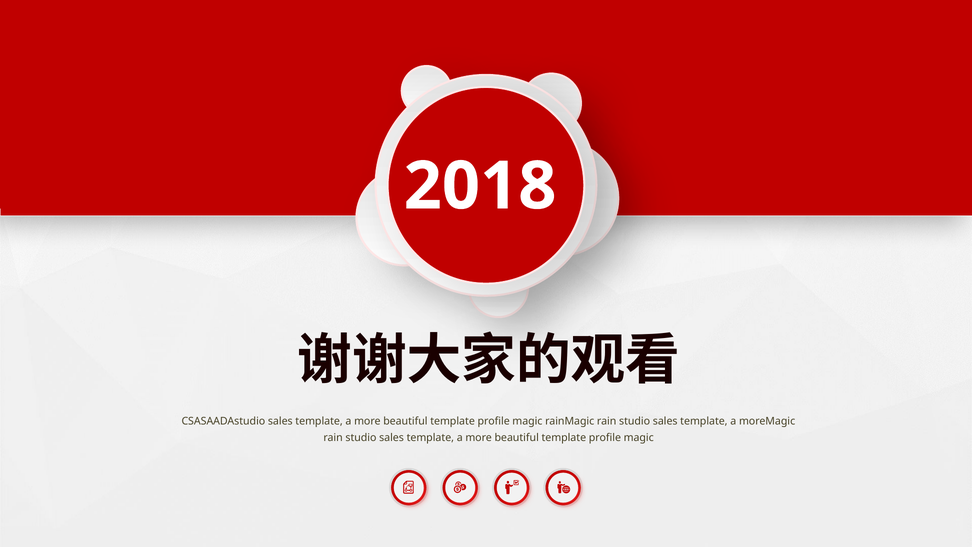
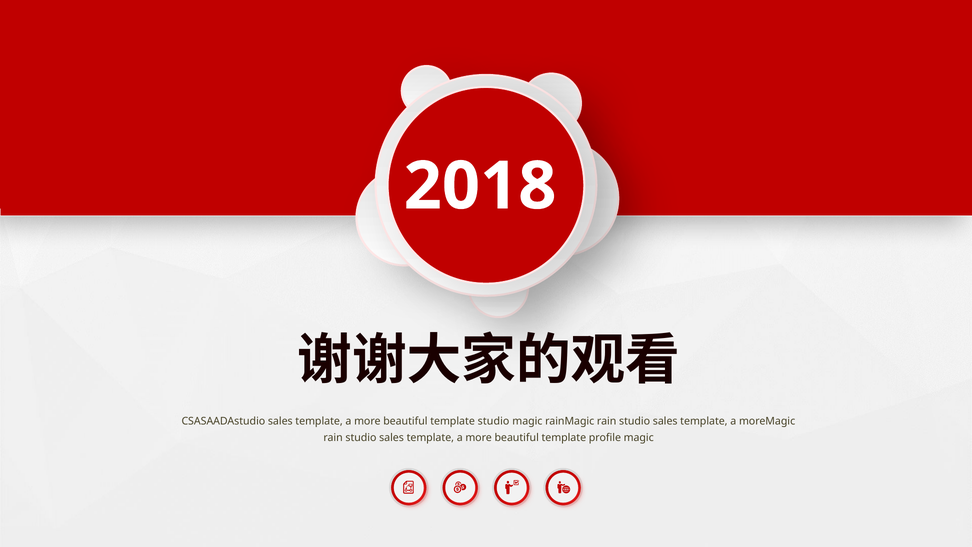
profile: profile -> studio (494, 421)
